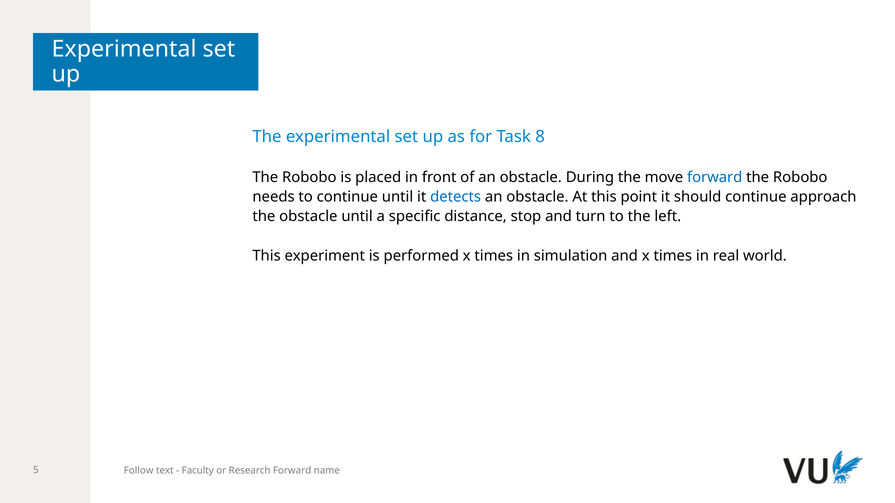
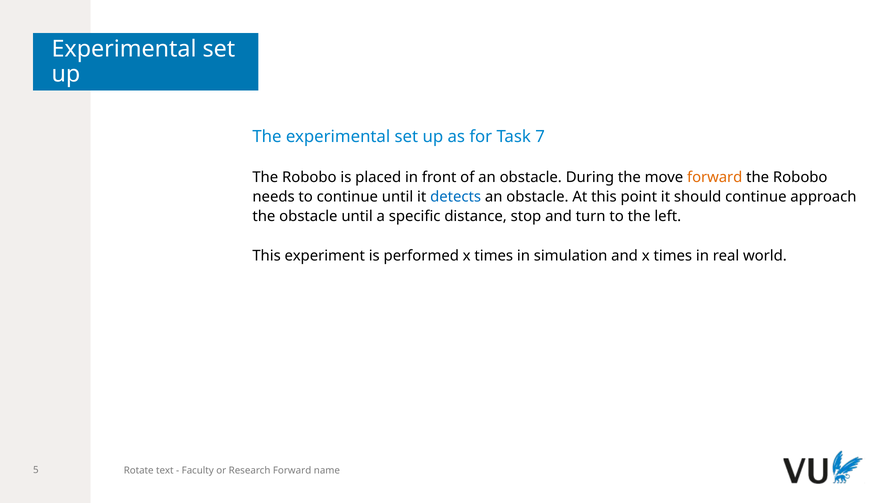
8: 8 -> 7 (540, 137)
forward colour: blue -> orange (715, 177)
Follow: Follow -> Rotate (139, 471)
